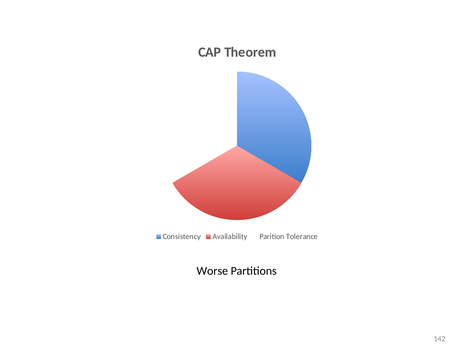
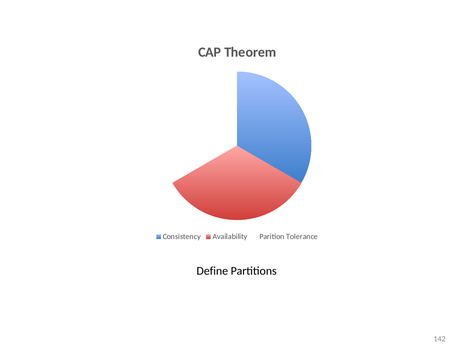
Worse: Worse -> Define (212, 271)
